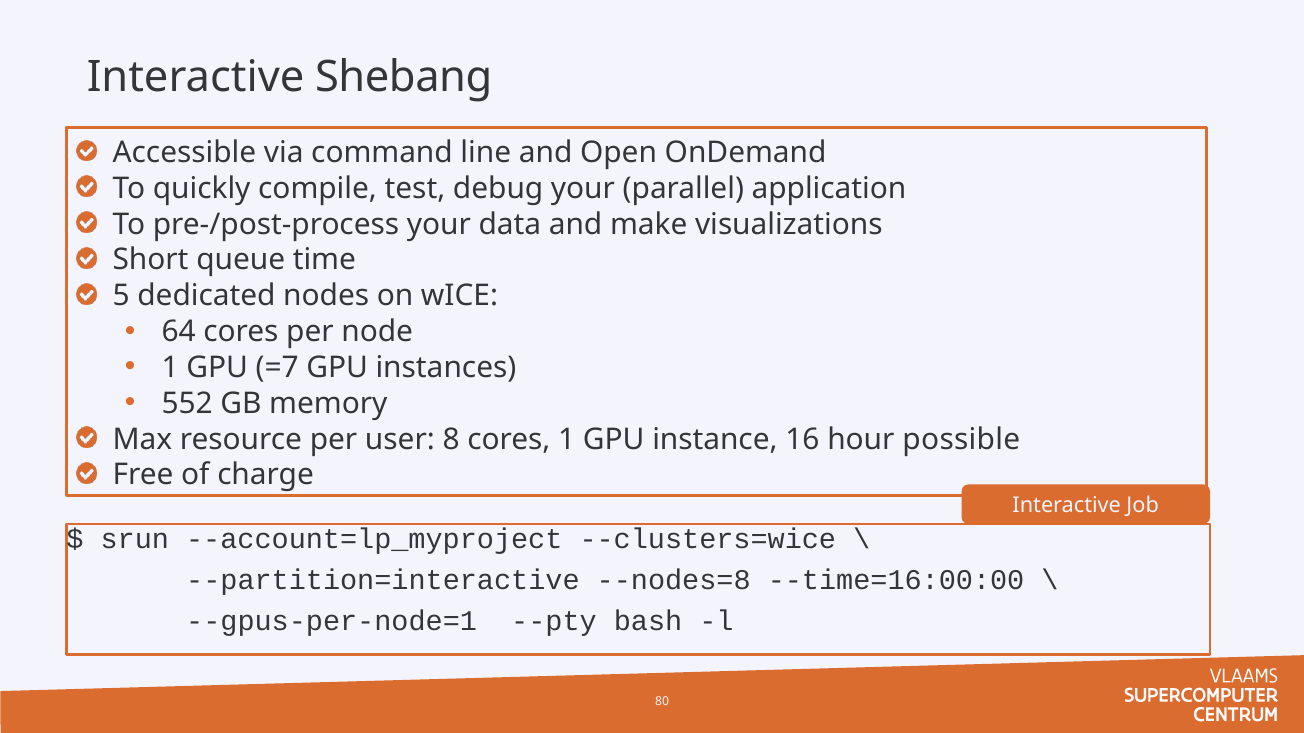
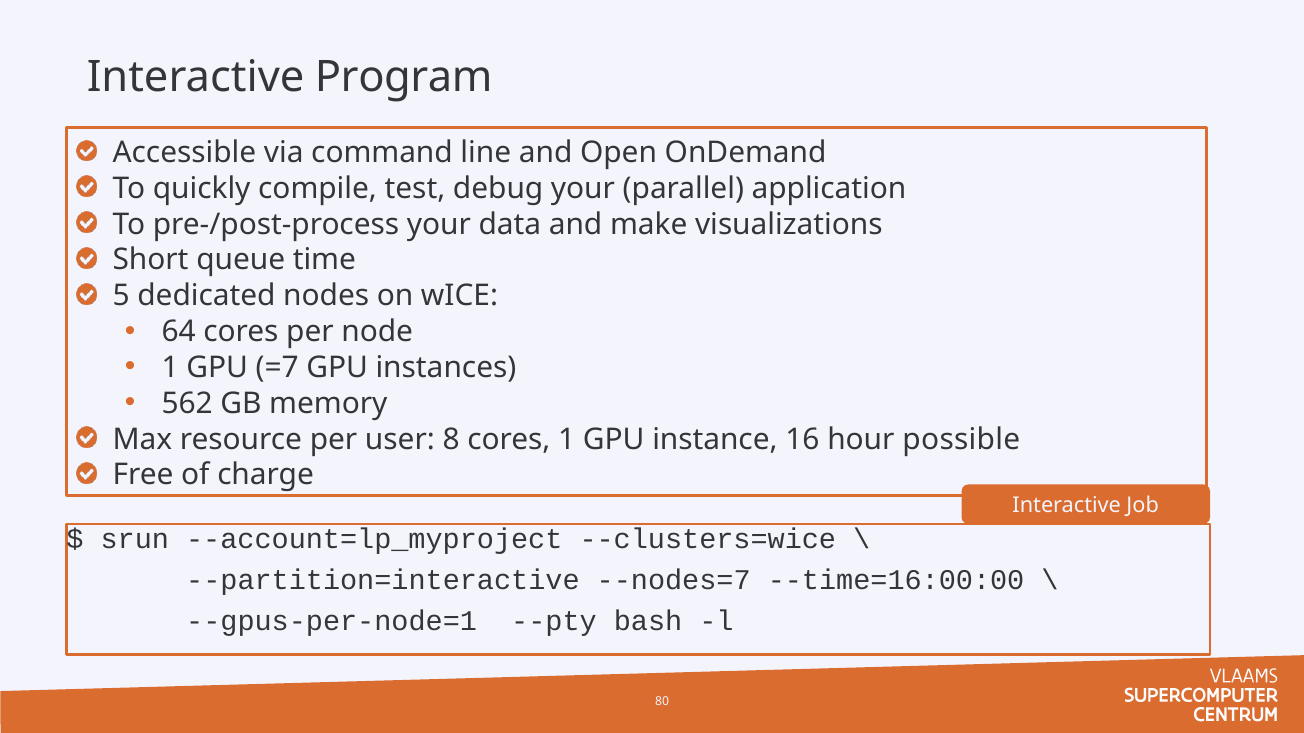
Shebang: Shebang -> Program (404, 78)
552: 552 -> 562 (187, 404)
--nodes=8: --nodes=8 -> --nodes=7 (674, 581)
